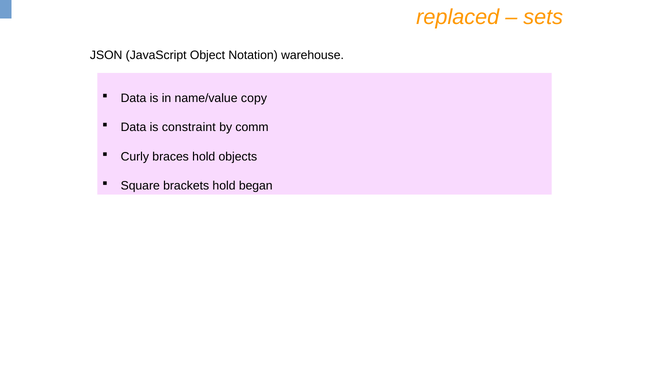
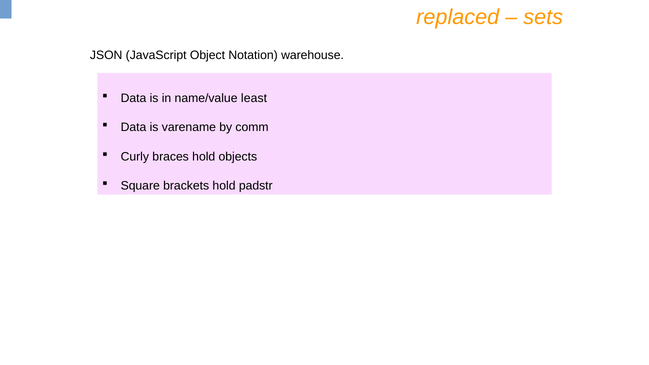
copy: copy -> least (254, 98)
constraint: constraint -> varename (189, 127)
began: began -> padstr (256, 186)
